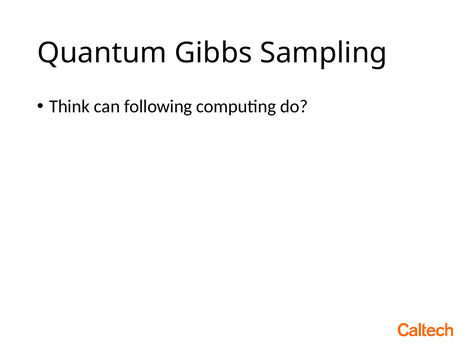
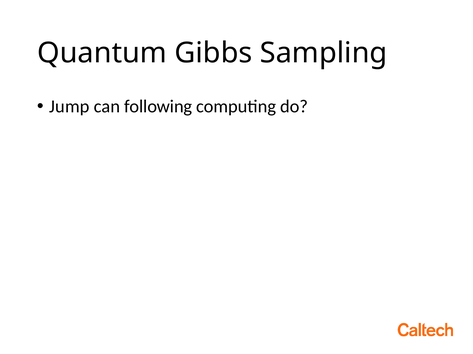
Think: Think -> Jump (69, 107)
